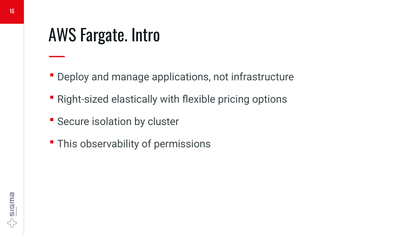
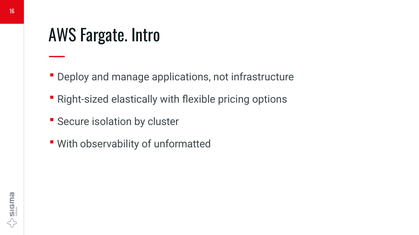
This: This -> With (67, 144)
permissions: permissions -> unformatted (182, 144)
